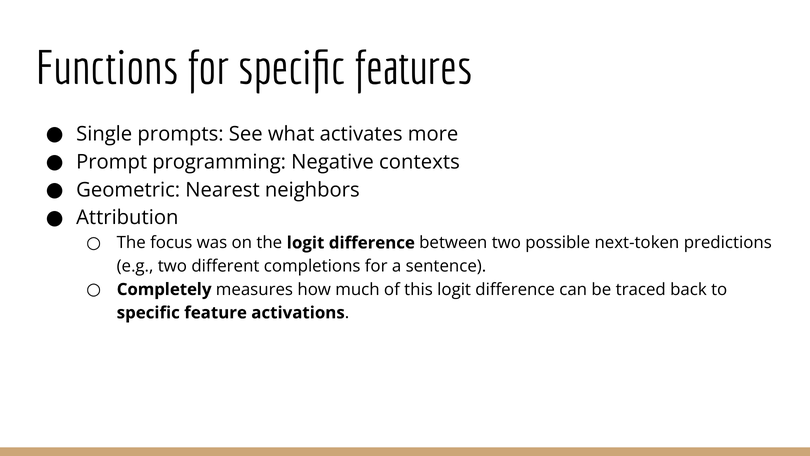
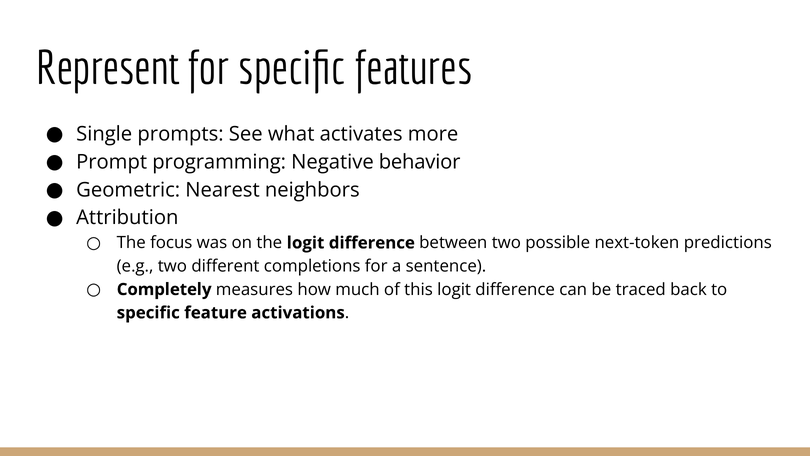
Functions: Functions -> Represent (108, 68)
contexts: contexts -> behavior (420, 162)
